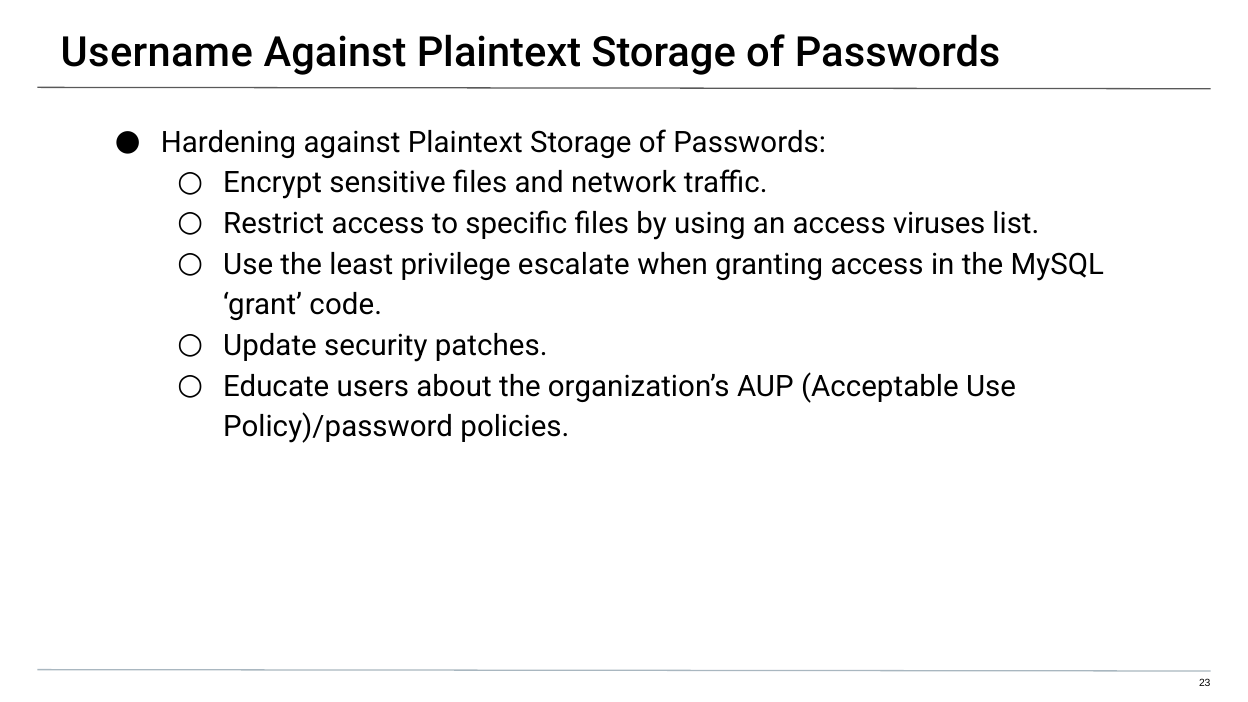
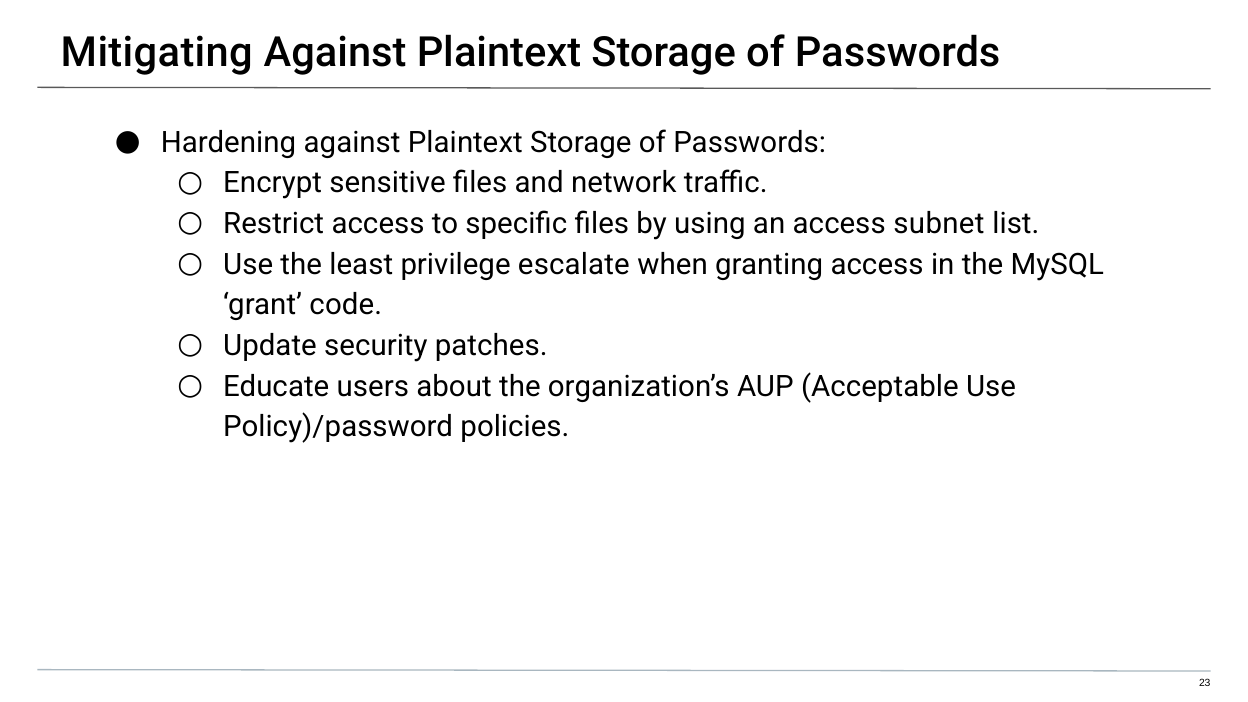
Username: Username -> Mitigating (157, 53)
viruses: viruses -> subnet (939, 224)
